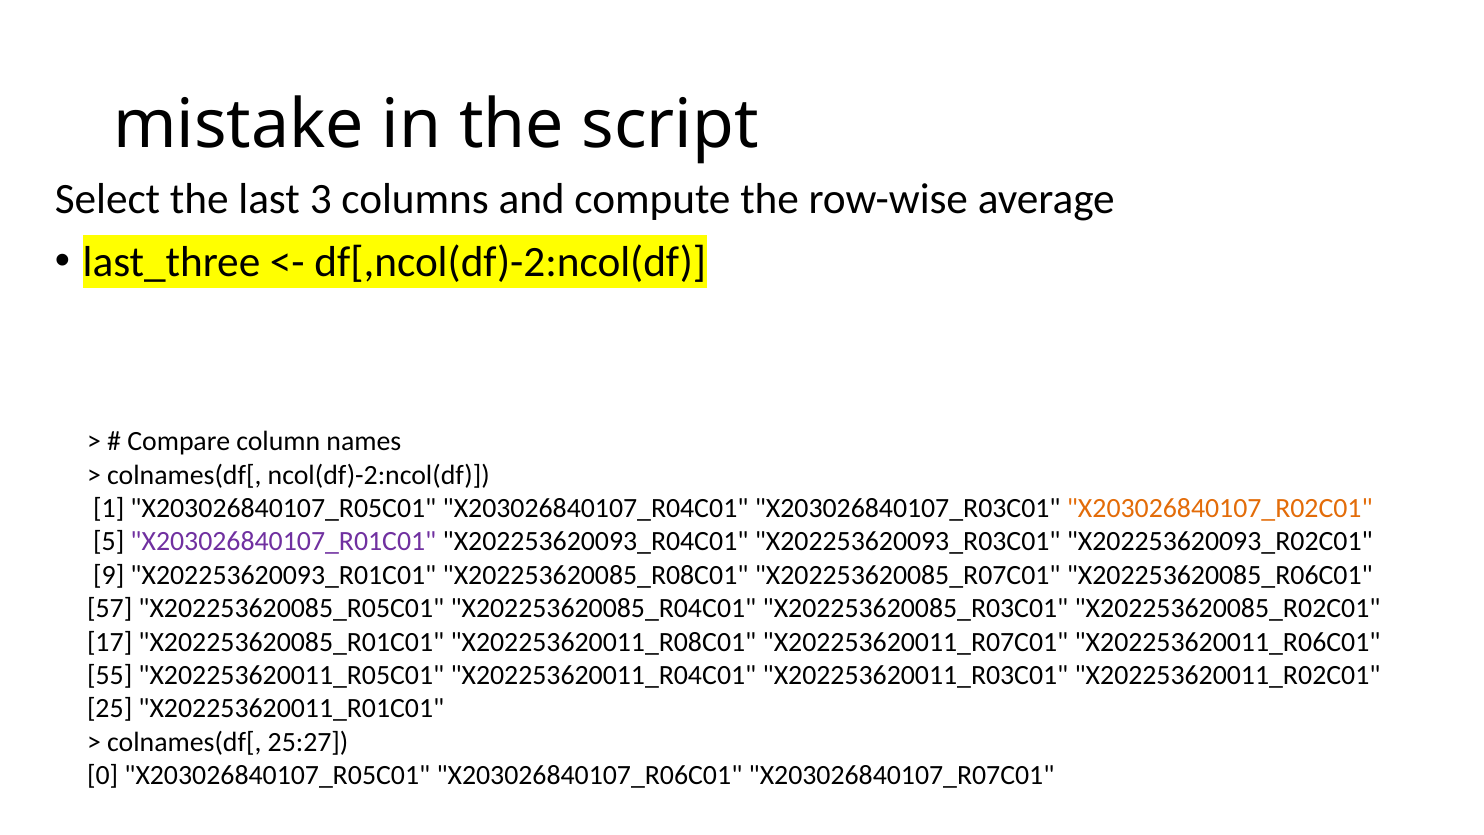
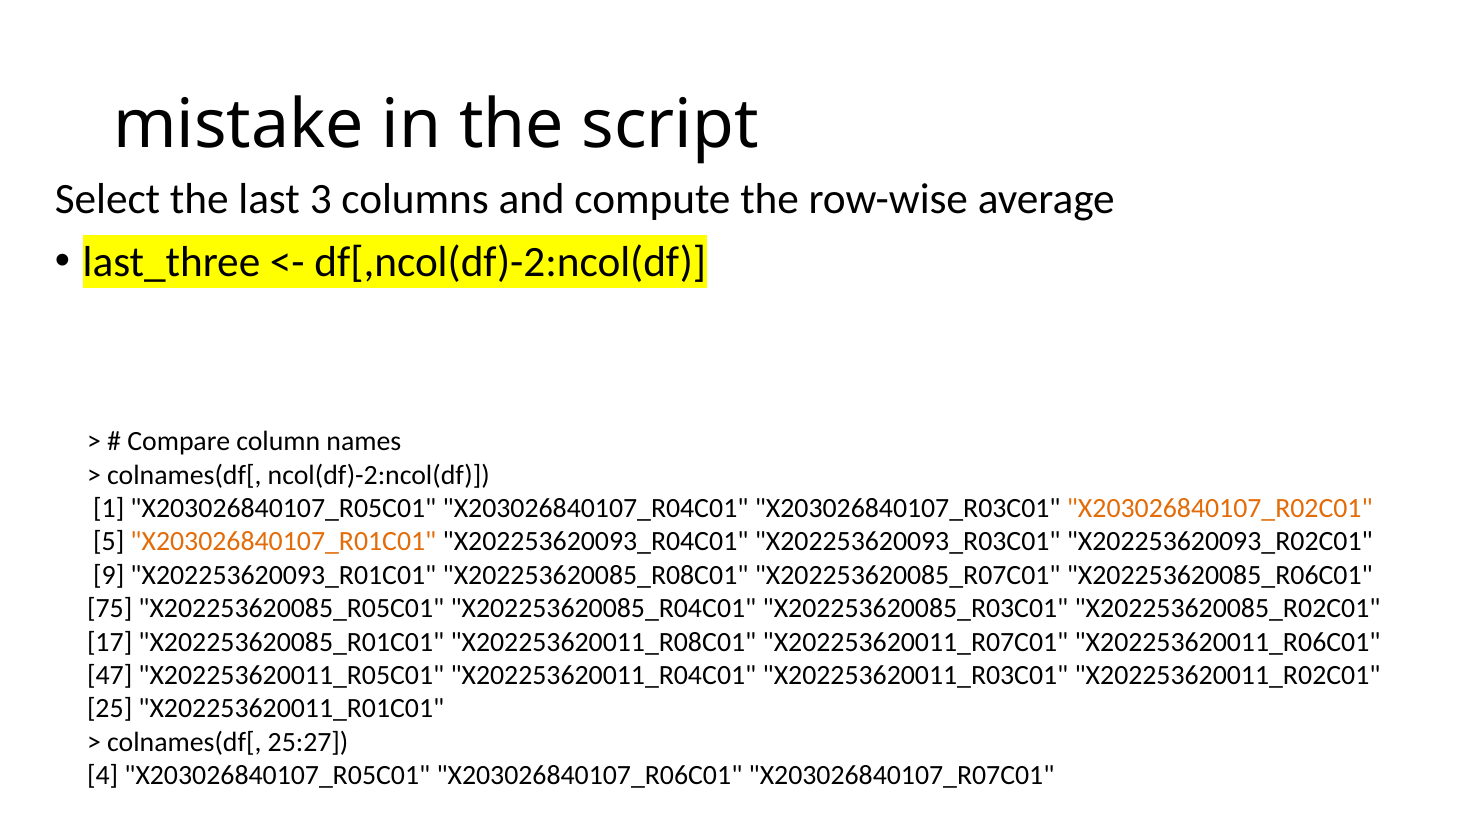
X203026840107_R01C01 colour: purple -> orange (283, 542)
57: 57 -> 75 (110, 608)
55: 55 -> 47 (110, 675)
0: 0 -> 4 (103, 775)
